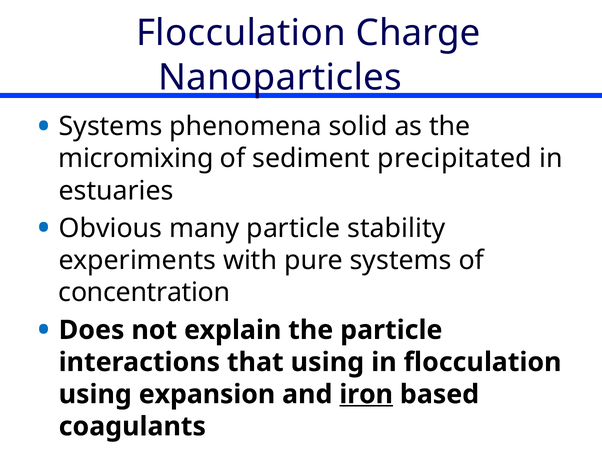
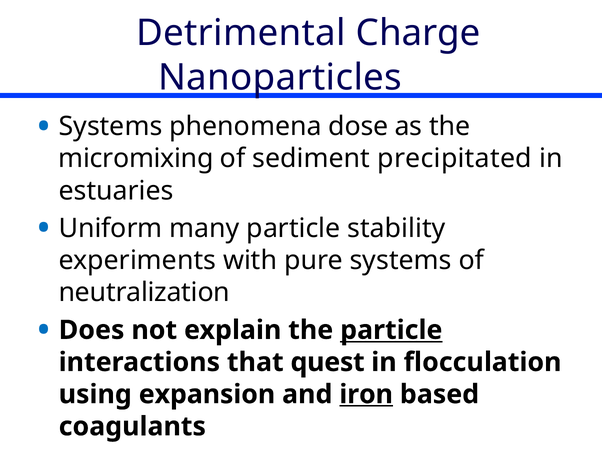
Flocculation: Flocculation -> Detrimental (241, 33)
solid: solid -> dose (358, 126)
Obvious: Obvious -> Uniform (111, 228)
concentration: concentration -> neutralization (144, 292)
particle underline: none -> present (391, 330)
that using: using -> quest (328, 362)
